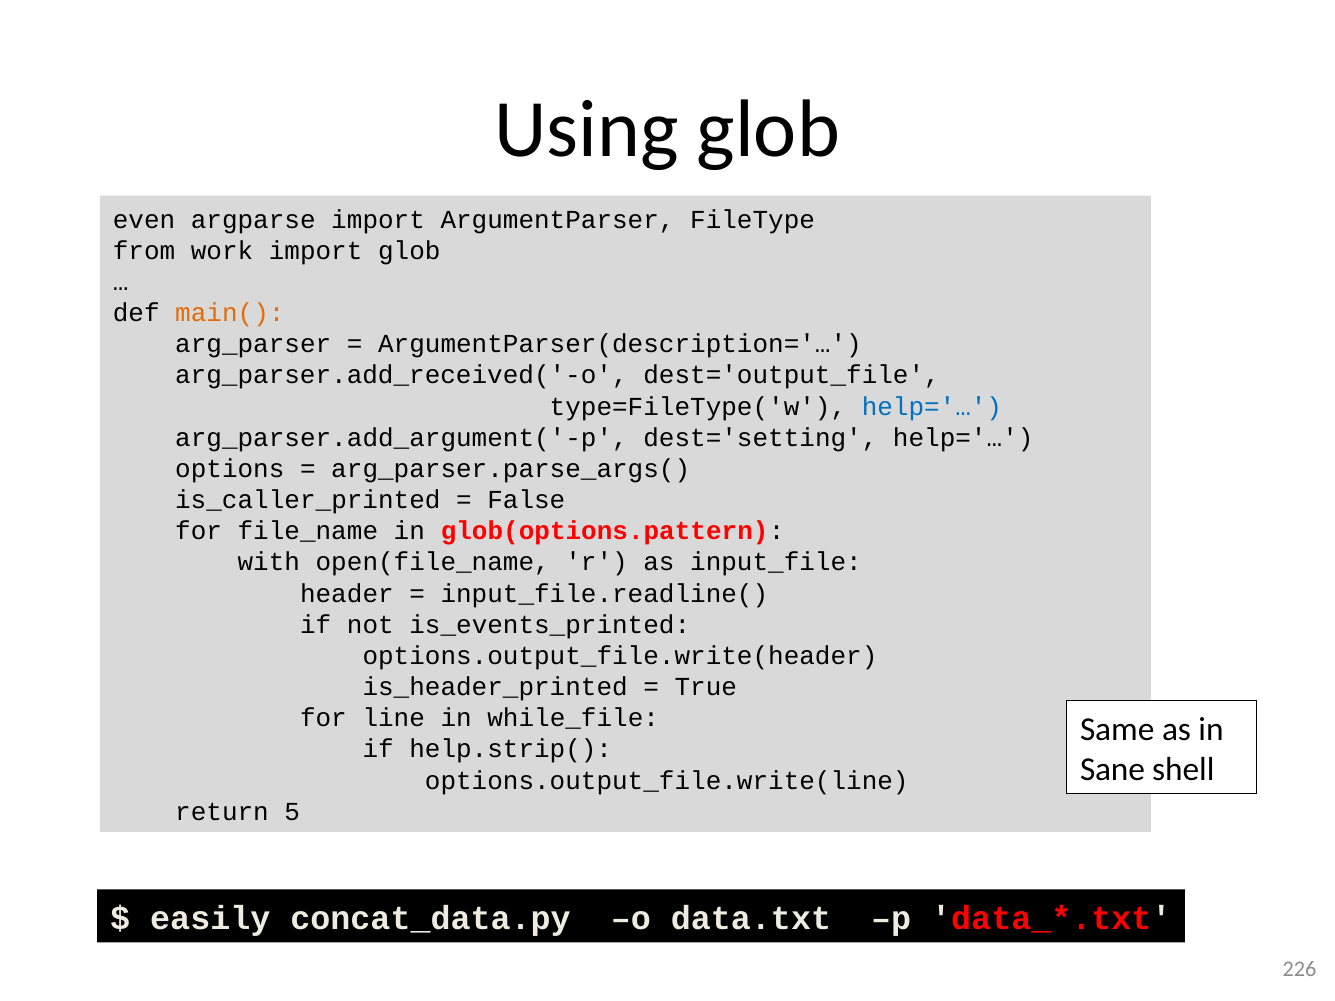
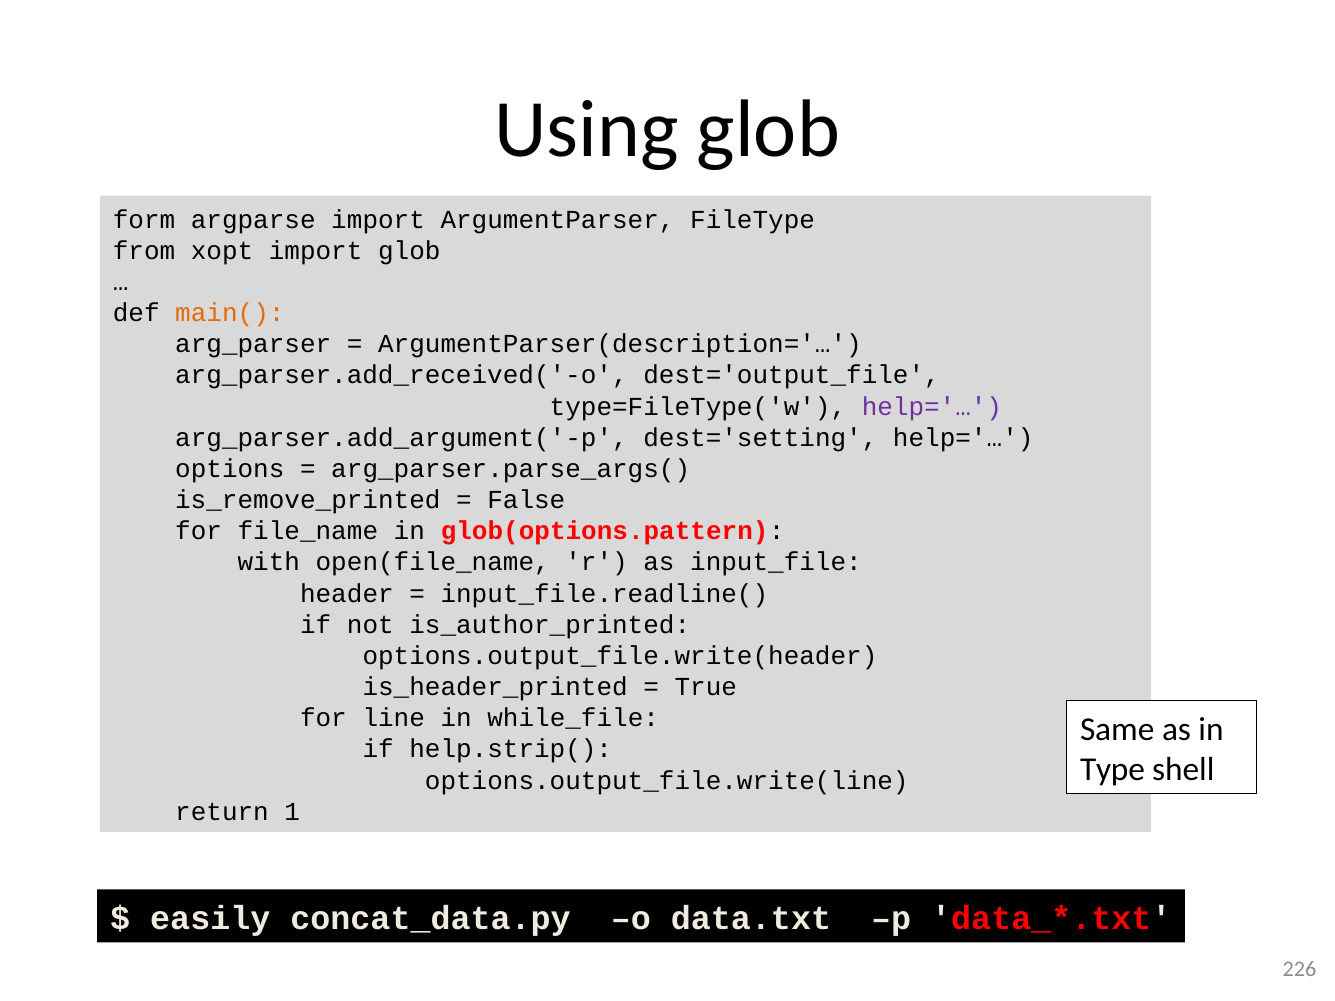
even: even -> form (144, 220)
work: work -> xopt (222, 251)
help='… colour: blue -> purple (932, 407)
is_caller_printed: is_caller_printed -> is_remove_printed (308, 500)
is_events_printed: is_events_printed -> is_author_printed (550, 625)
Sane: Sane -> Type (1112, 770)
5: 5 -> 1 (292, 812)
